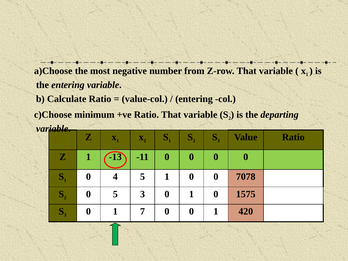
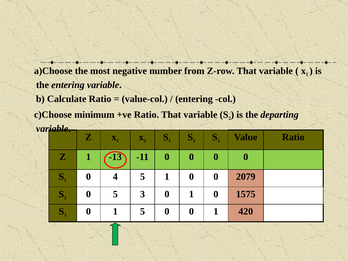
7078: 7078 -> 2079 (246, 177)
1 7: 7 -> 5 (142, 211)
